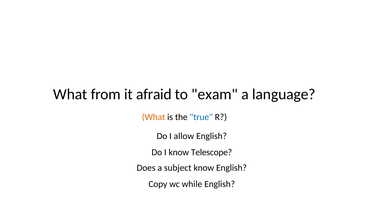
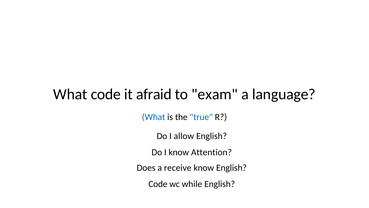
What from: from -> code (106, 94)
What colour: orange -> blue (154, 117)
Telescope: Telescope -> Attention (211, 152)
subject: subject -> receive (178, 167)
Copy: Copy -> Code (158, 184)
